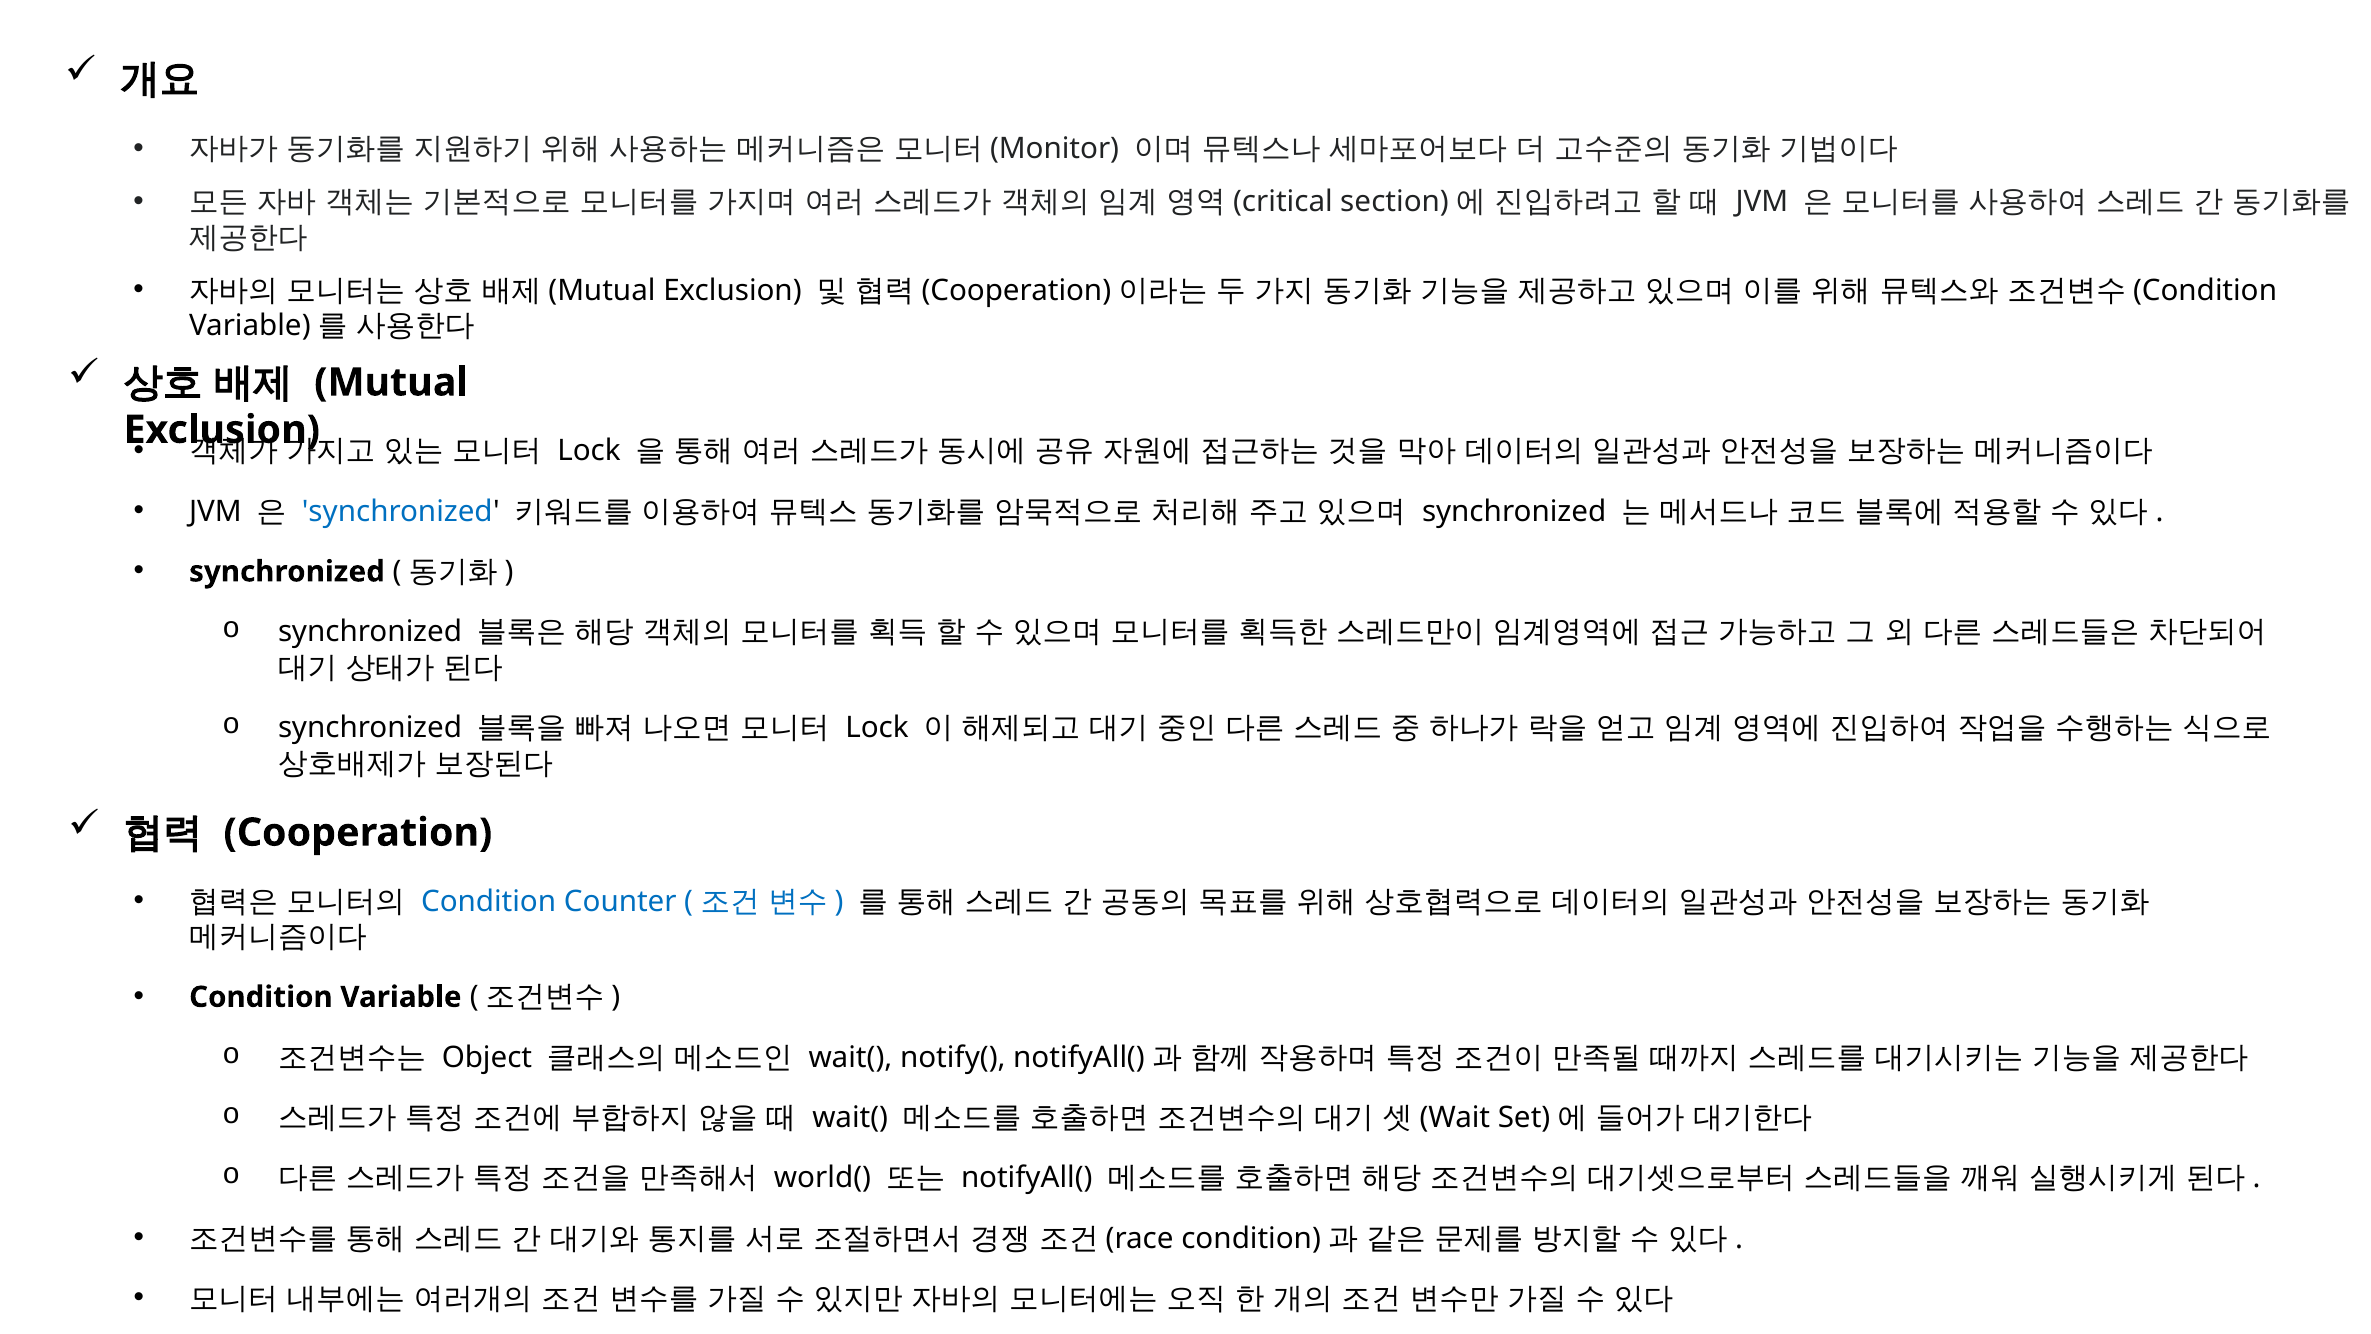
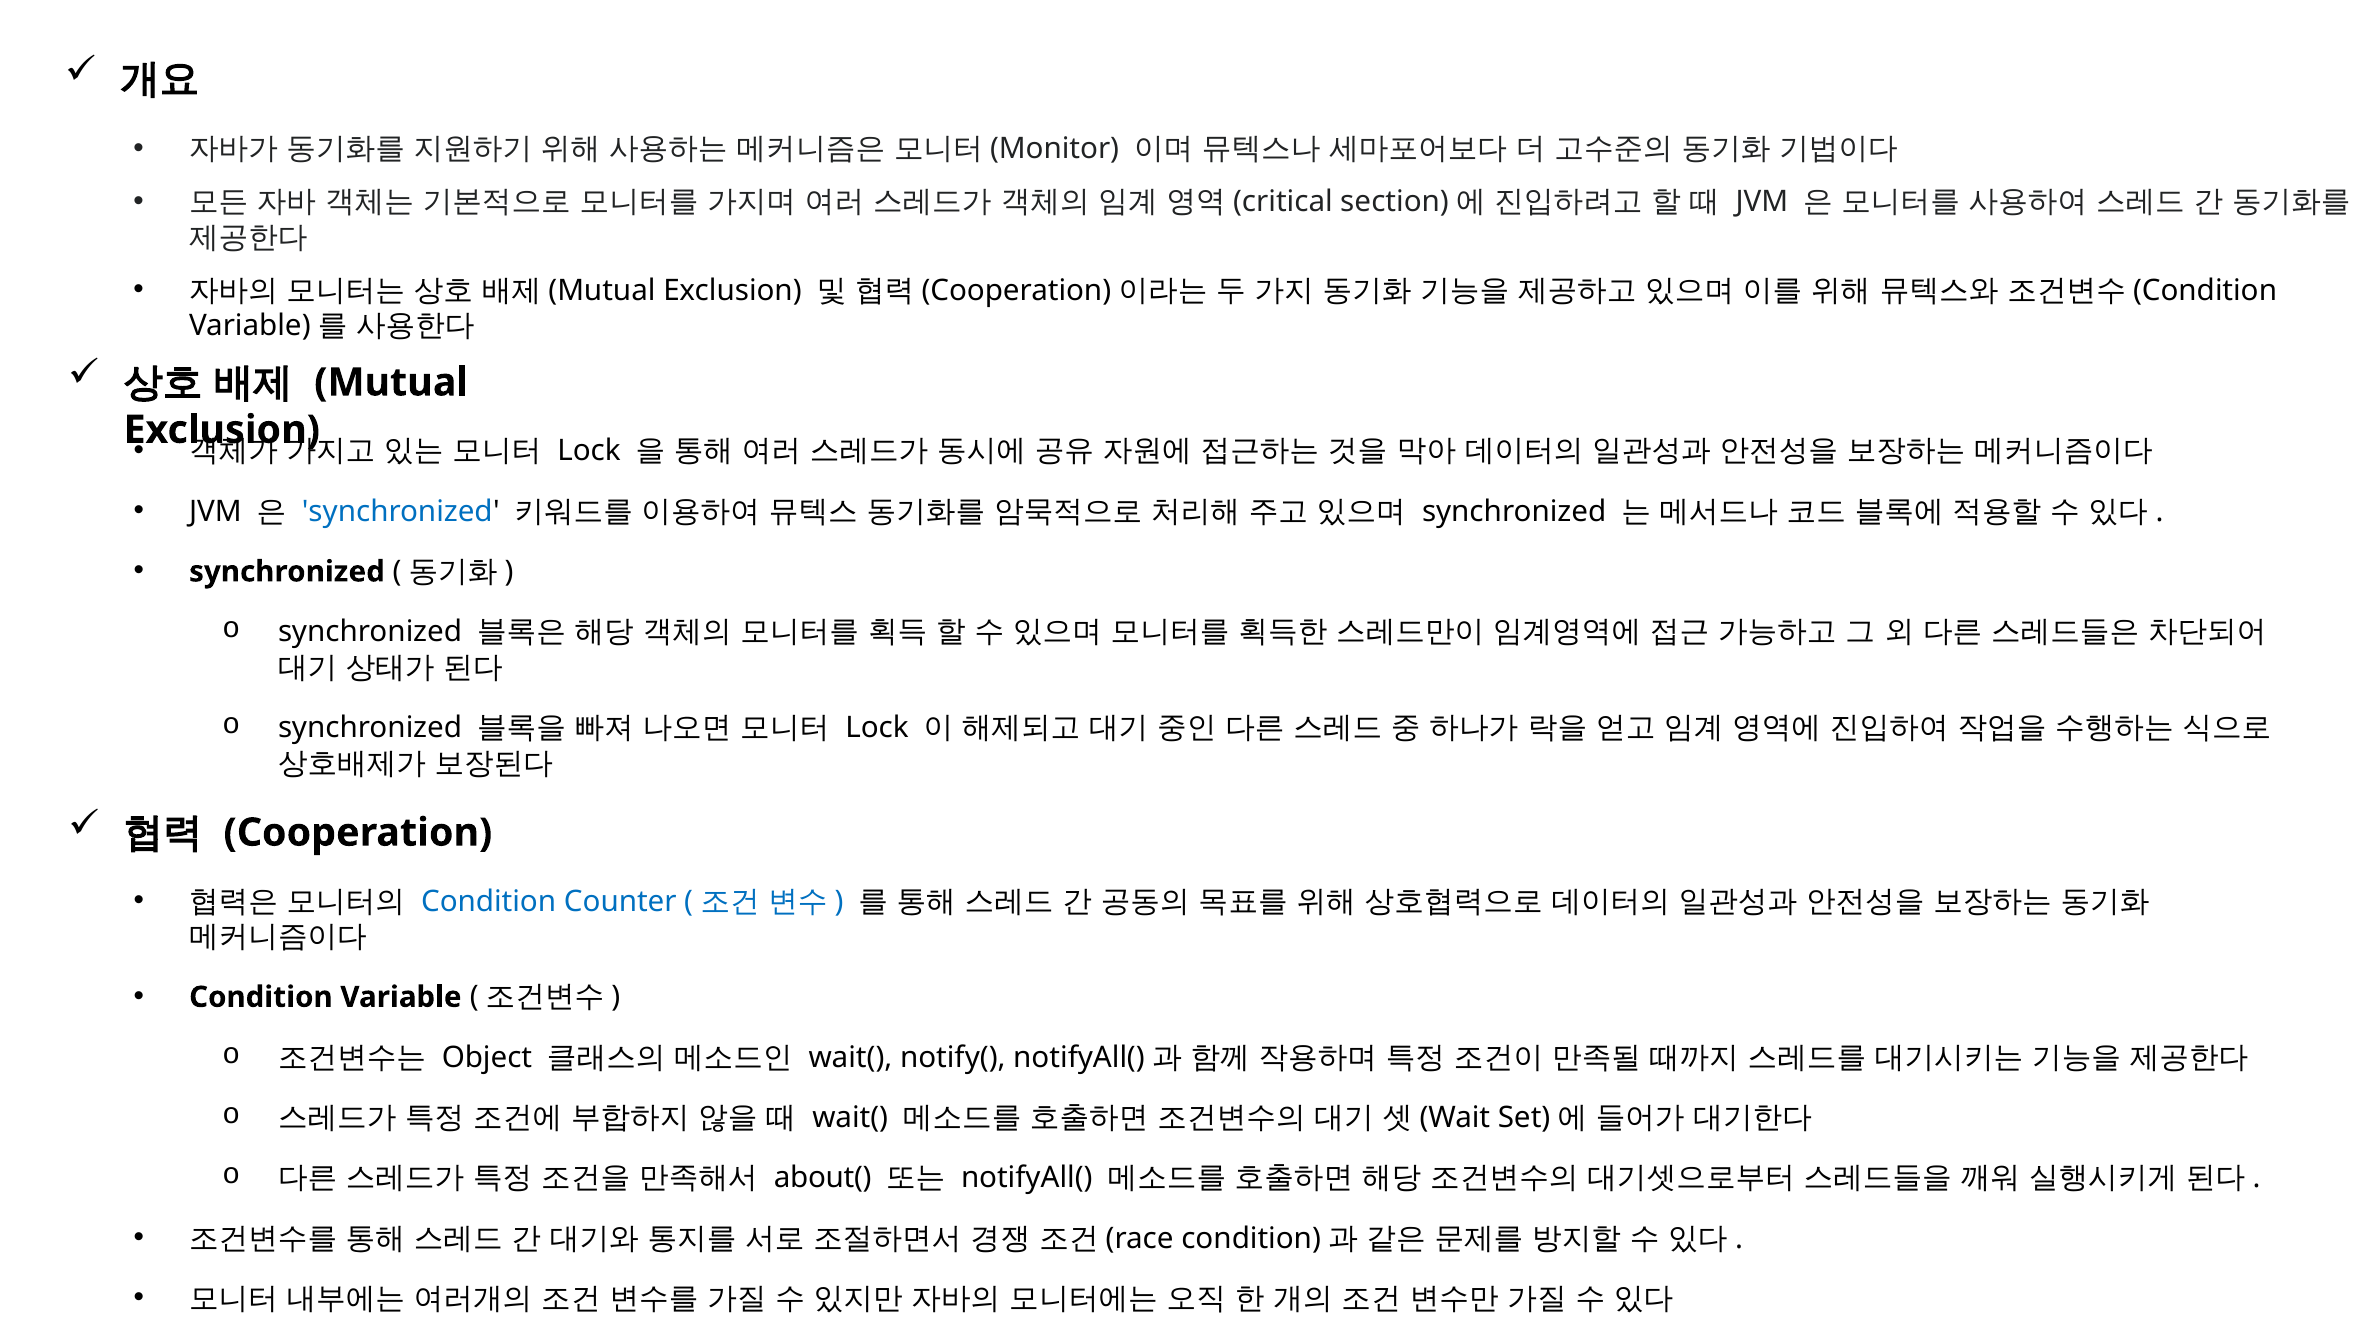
world(: world( -> about( (823, 1178)
